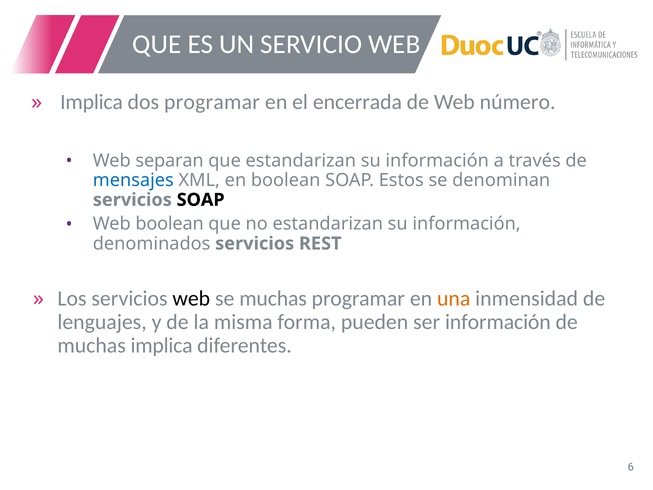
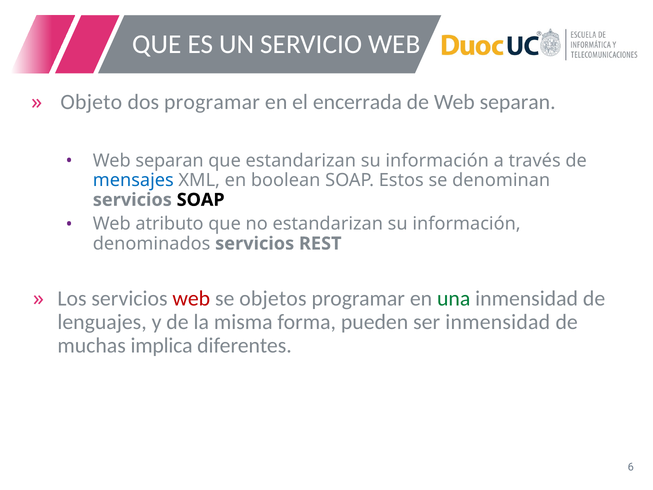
Implica: Implica -> Objeto (91, 102)
de Web número: número -> separan (518, 102)
Web boolean: boolean -> atributo (170, 224)
web colour: black -> red (191, 298)
se muchas: muchas -> objetos (273, 298)
una colour: orange -> green (454, 298)
ser información: información -> inmensidad (498, 322)
